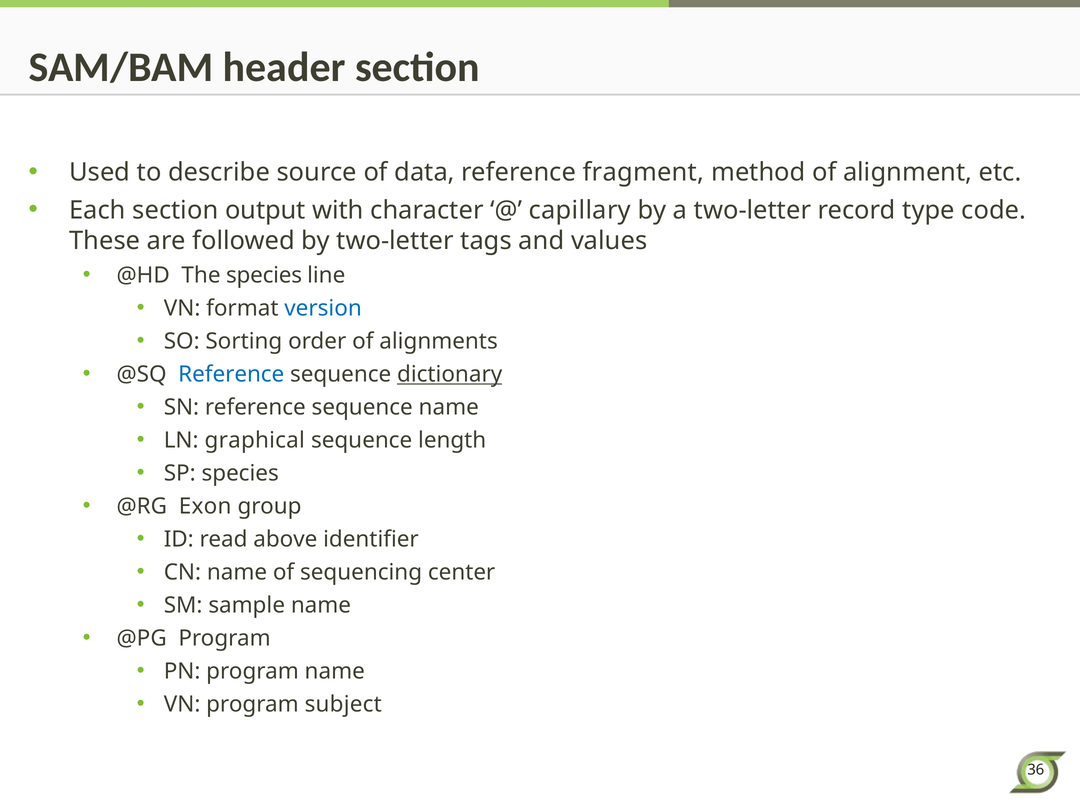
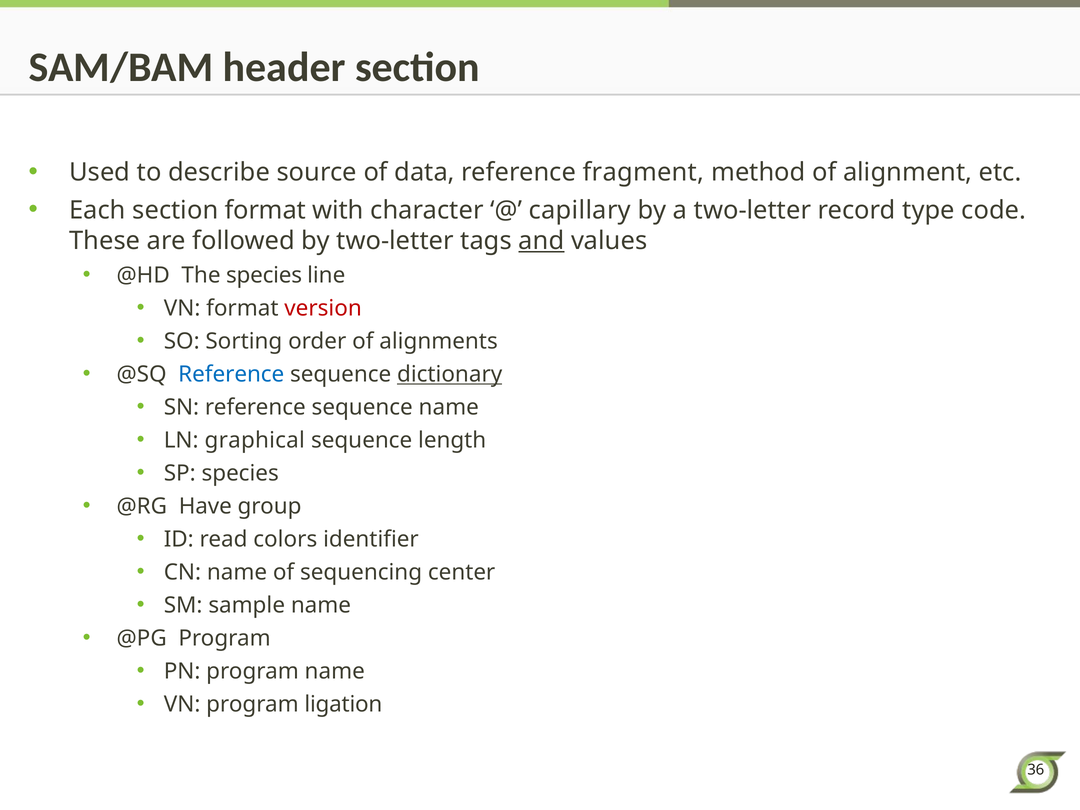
section output: output -> format (265, 210)
and underline: none -> present (541, 241)
version colour: blue -> red (323, 308)
Exon: Exon -> Have (205, 506)
above: above -> colors (285, 539)
subject: subject -> ligation (343, 704)
